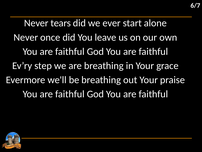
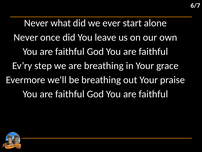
tears: tears -> what (61, 23)
